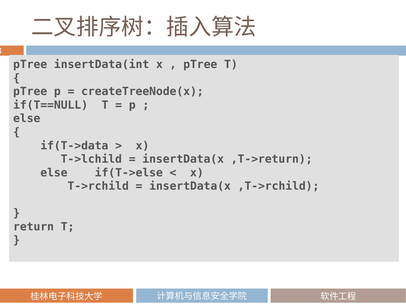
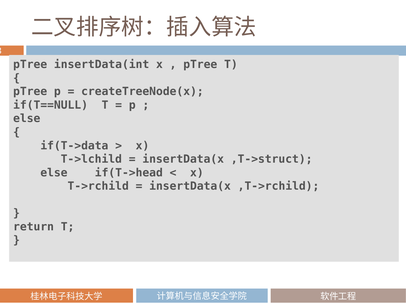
,T->return: ,T->return -> ,T->struct (272, 159)
if(T->else: if(T->else -> if(T->head (129, 173)
